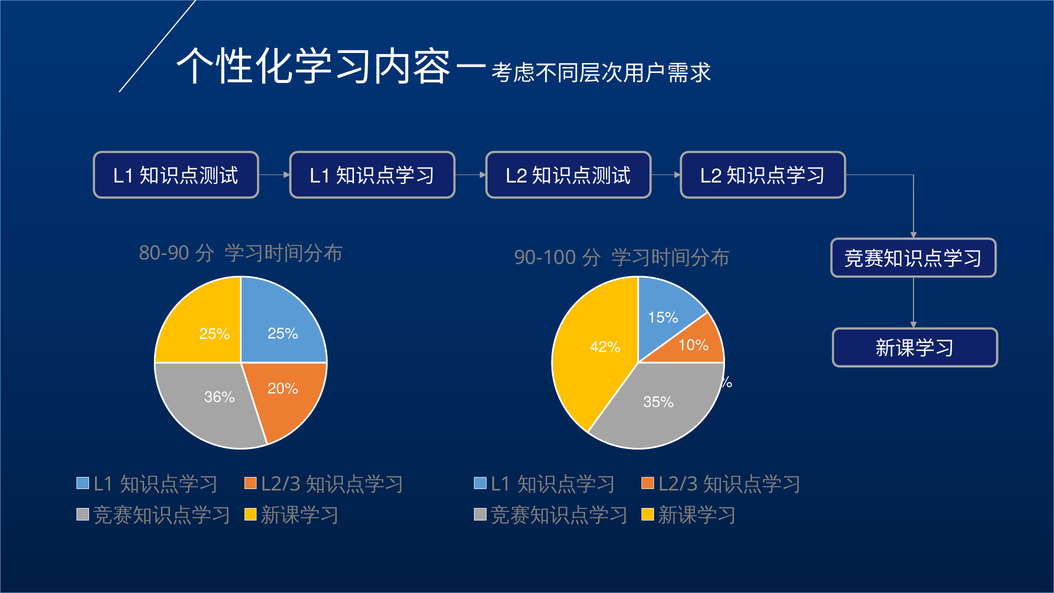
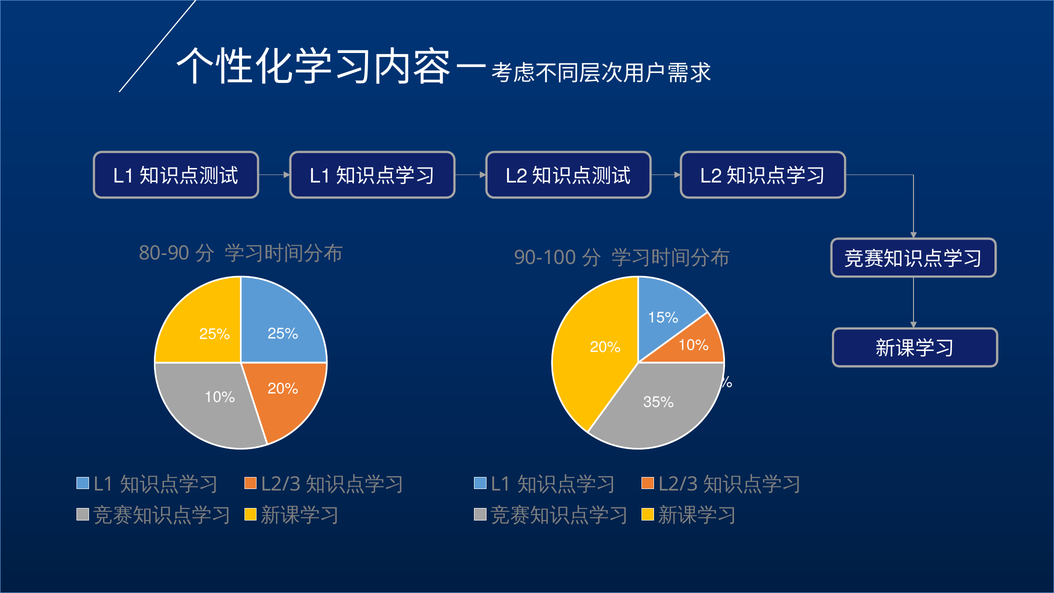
42%: 42% -> 20% (605, 347)
36%: 36% -> 10% (220, 397)
